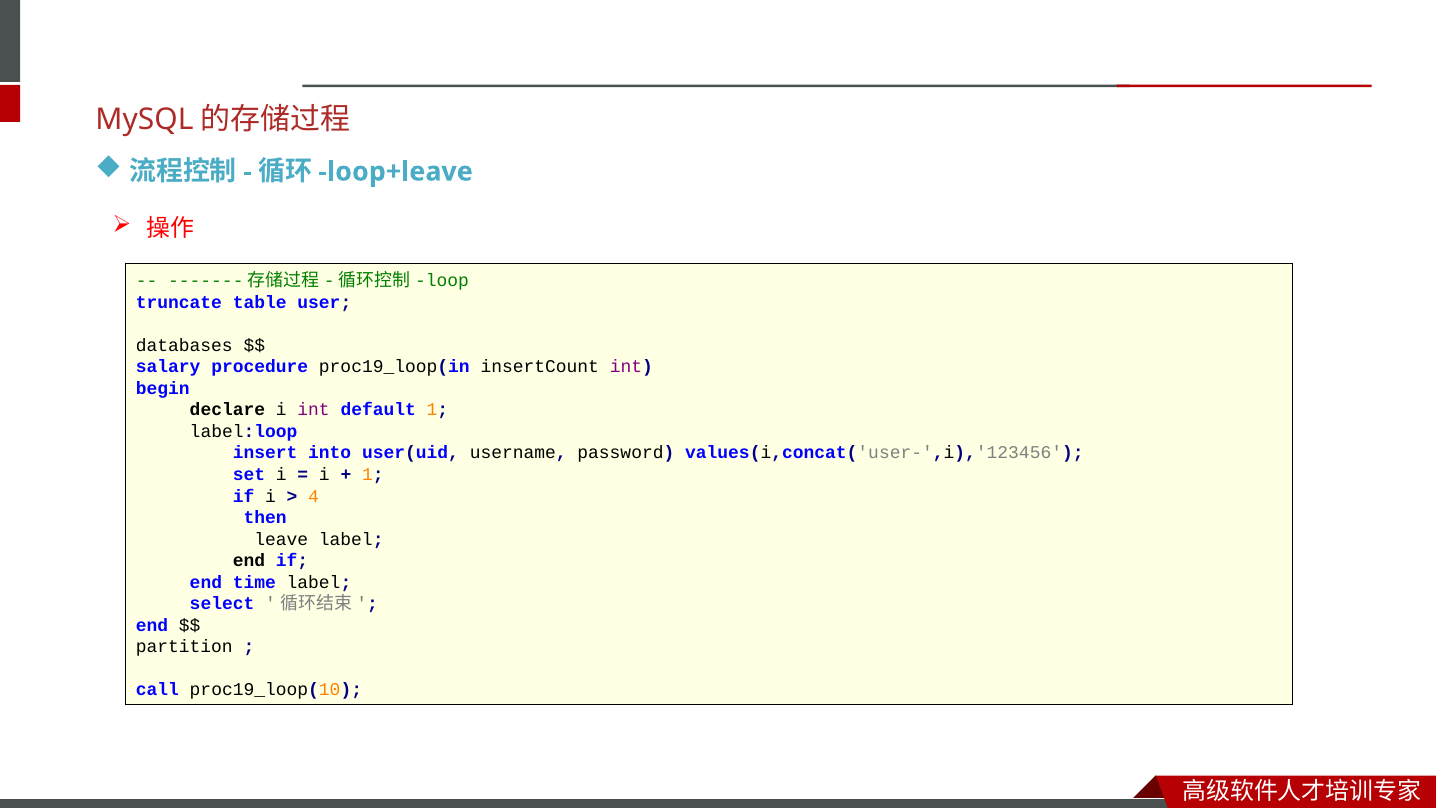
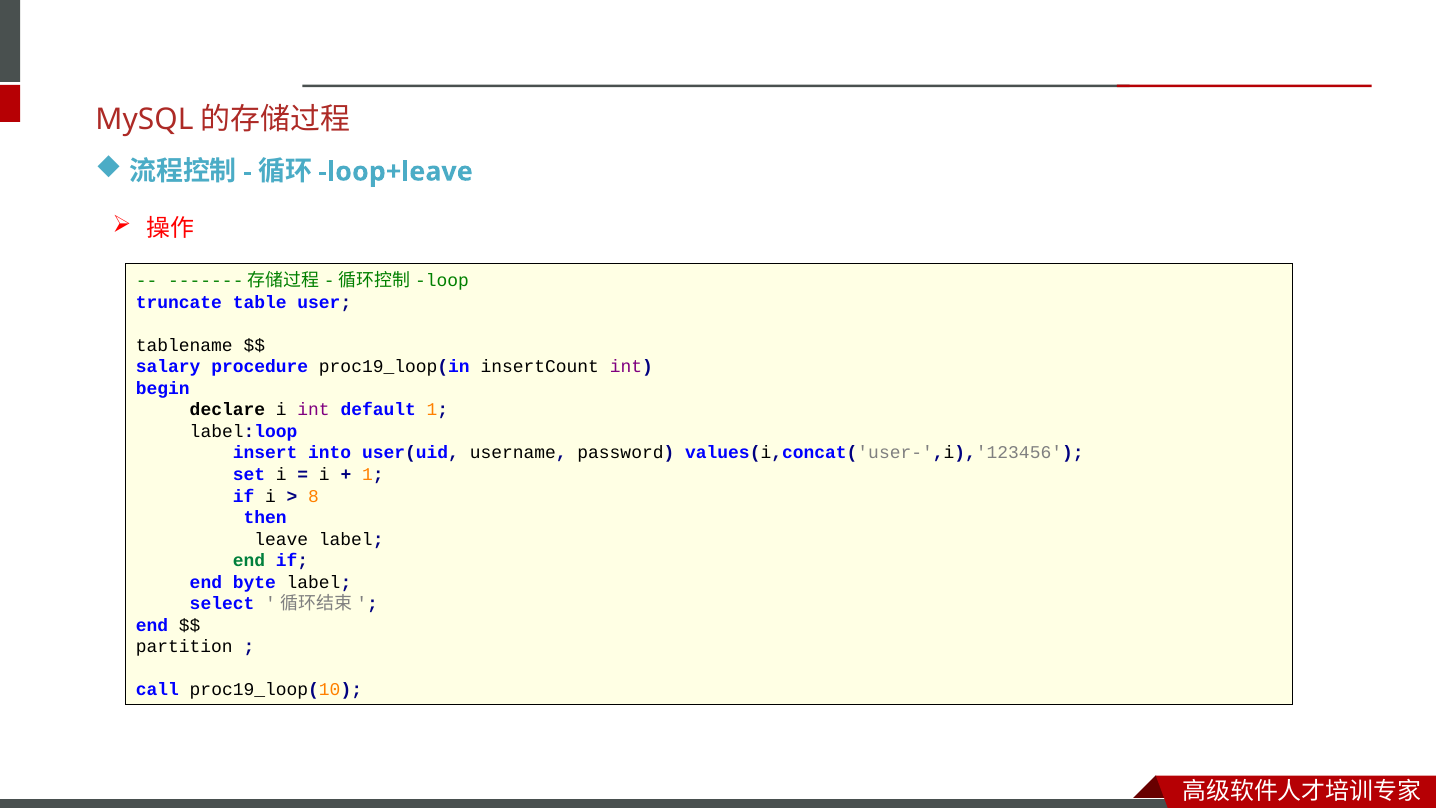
databases: databases -> tablename (184, 345)
4: 4 -> 8 (314, 496)
end colour: black -> green (249, 561)
time: time -> byte (254, 582)
